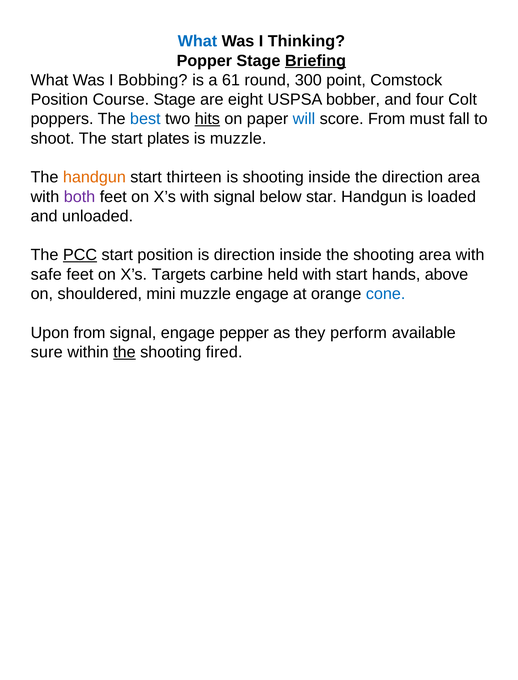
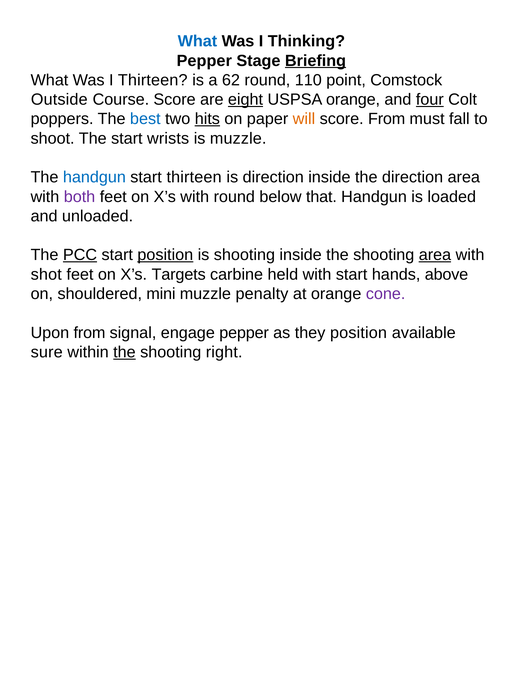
Popper: Popper -> Pepper (204, 61)
I Bobbing: Bobbing -> Thirteen (153, 80)
61: 61 -> 62 (231, 80)
300: 300 -> 110 (308, 80)
Position: Position -> Outside (59, 100)
Course Stage: Stage -> Score (175, 100)
eight underline: none -> present (246, 100)
USPSA bobber: bobber -> orange (353, 100)
four underline: none -> present (430, 100)
will colour: blue -> orange (304, 119)
plates: plates -> wrists (168, 138)
handgun colour: orange -> blue (94, 177)
is shooting: shooting -> direction (273, 177)
with signal: signal -> round (234, 197)
star: star -> that (321, 197)
position underline: none -> present (165, 255)
is direction: direction -> shooting (244, 255)
area underline: none -> present (435, 255)
safe: safe -> shot (46, 274)
muzzle engage: engage -> penalty (262, 294)
cone colour: blue -> purple (386, 294)
they perform: perform -> position (358, 333)
fired: fired -> right (224, 352)
